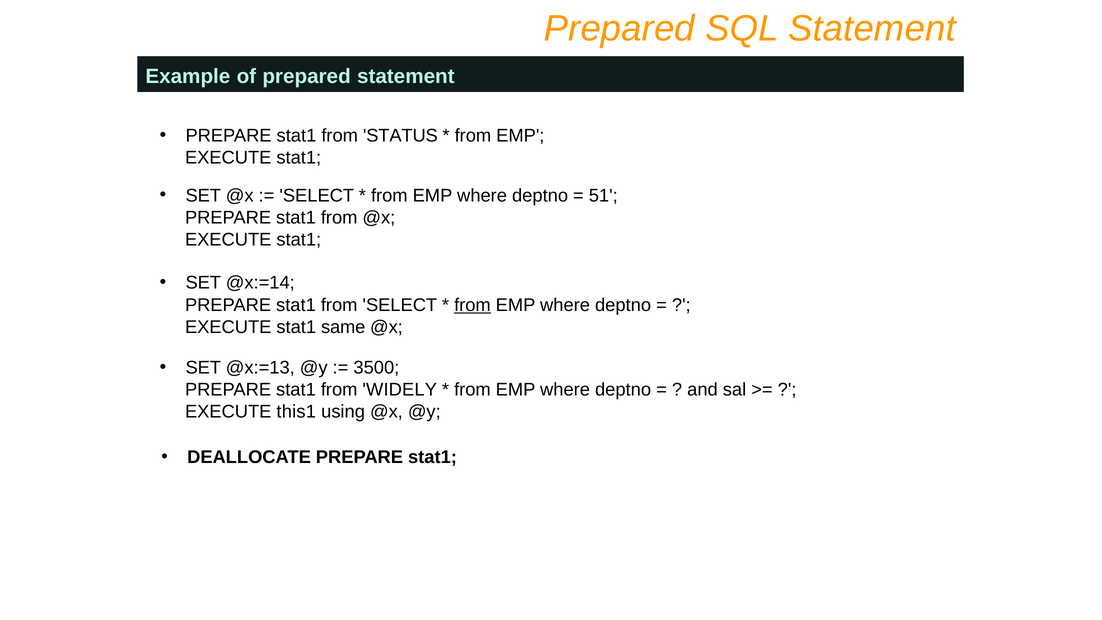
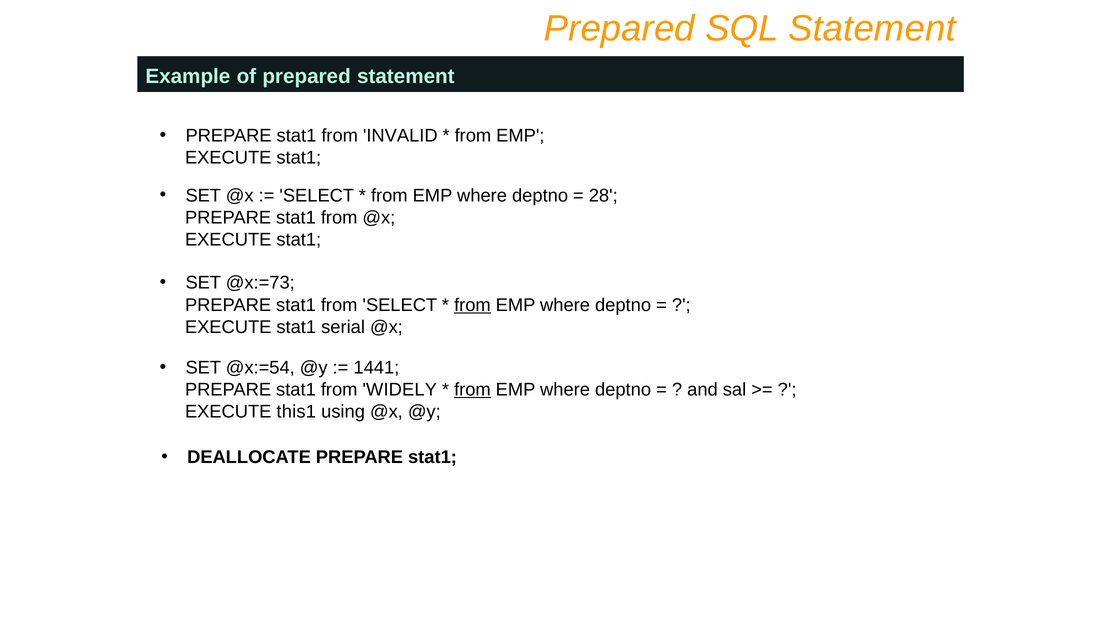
STATUS: STATUS -> INVALID (400, 136)
51: 51 -> 28 (603, 195)
@x:=14: @x:=14 -> @x:=73 (260, 283)
same: same -> serial (343, 327)
@x:=13: @x:=13 -> @x:=54 (260, 368)
3500: 3500 -> 1441 (376, 368)
from underline: none -> present (472, 390)
